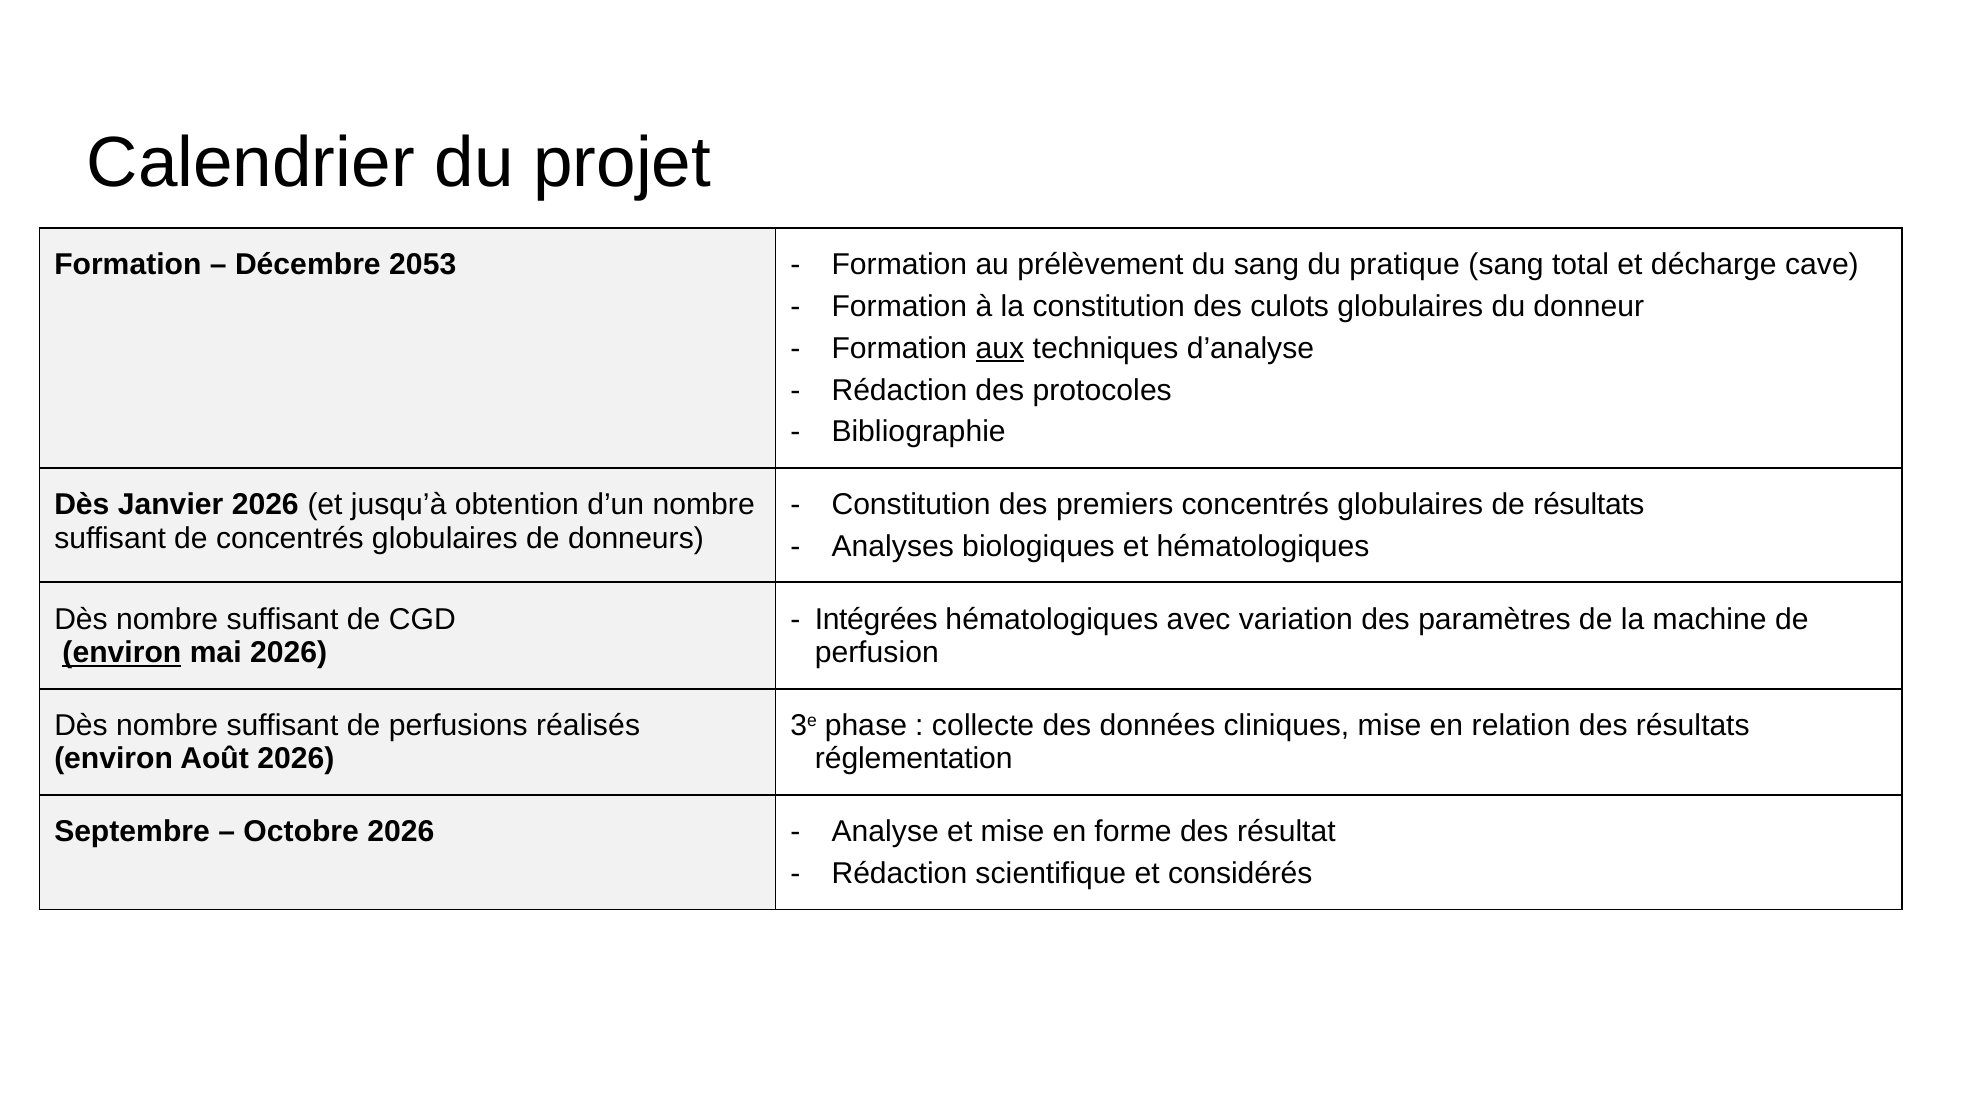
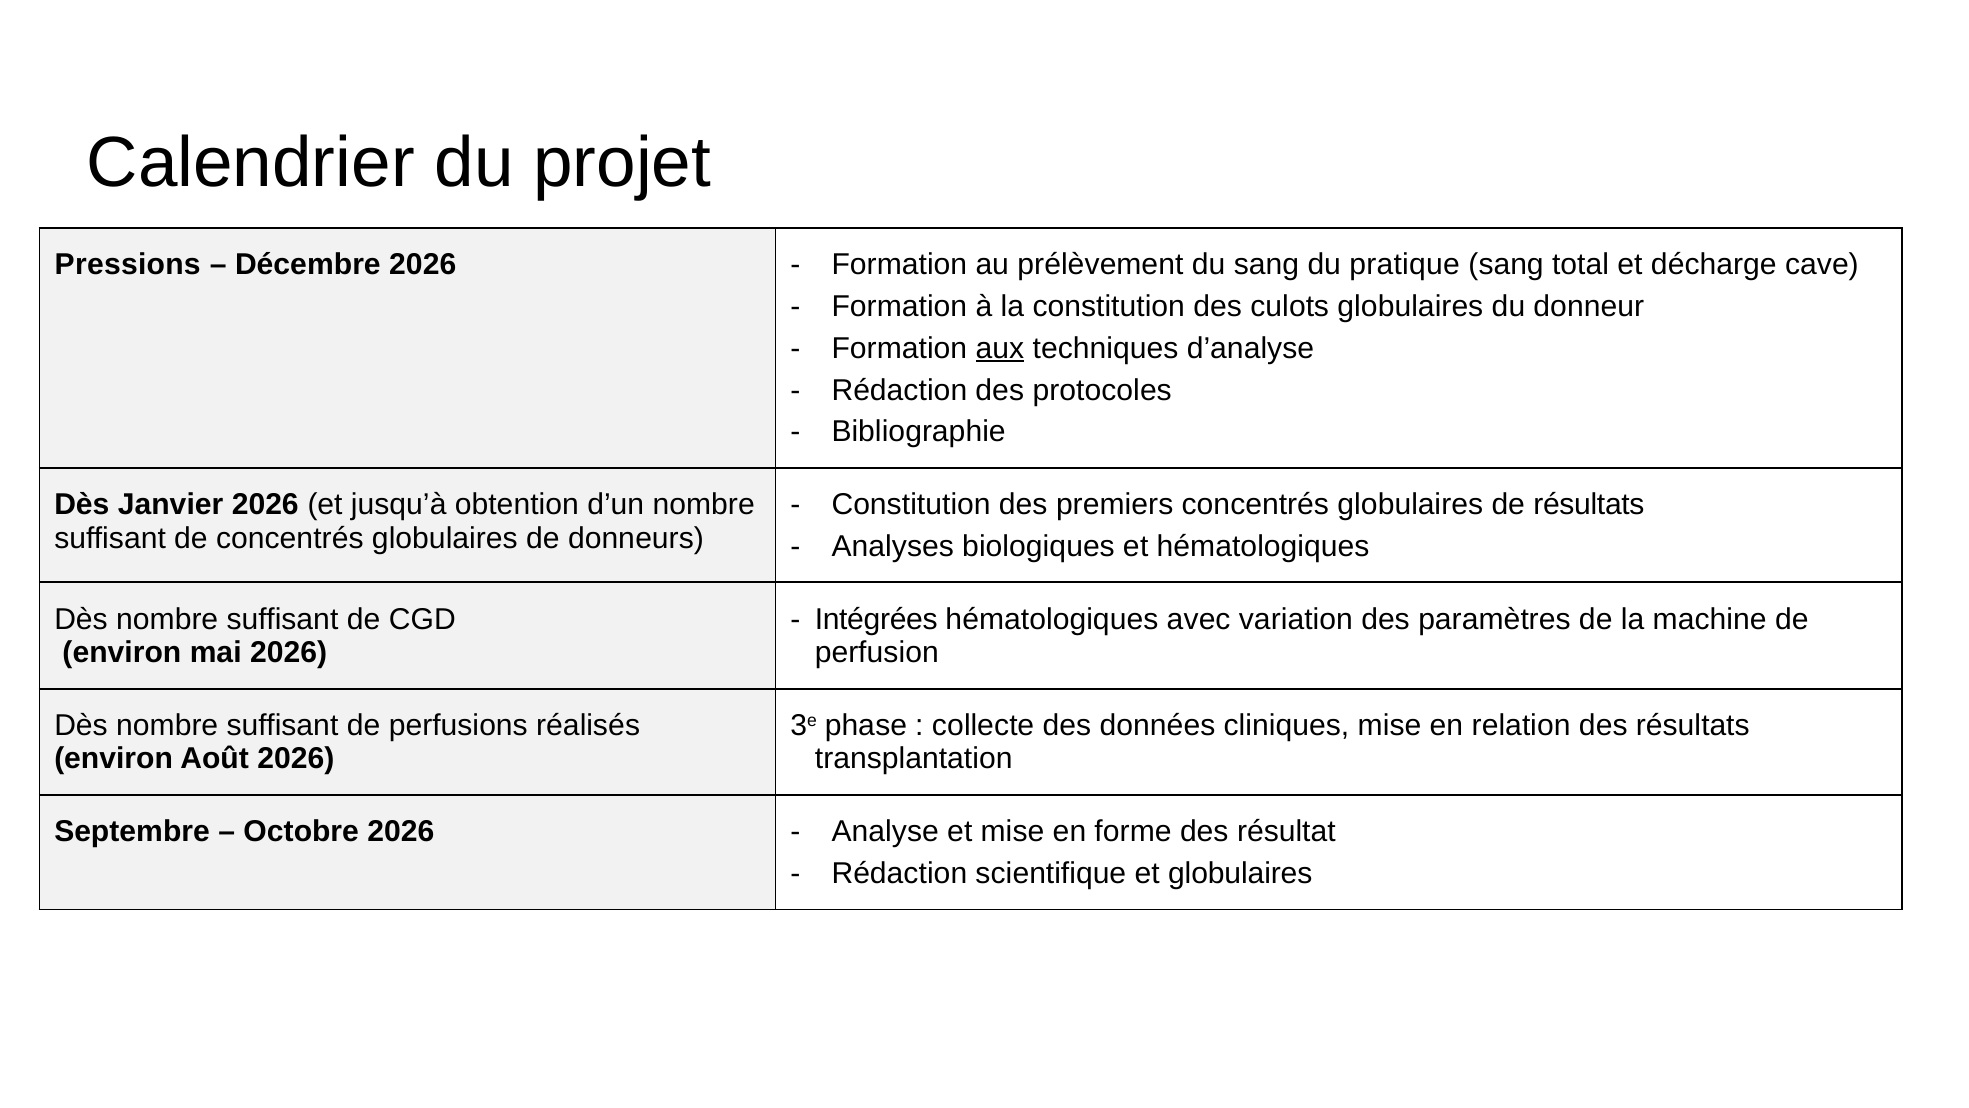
Formation: Formation -> Pressions (128, 265)
Décembre 2053: 2053 -> 2026 (423, 265)
environ underline: present -> none (122, 652)
réglementation: réglementation -> transplantation (914, 759)
et considérés: considérés -> globulaires (1240, 873)
